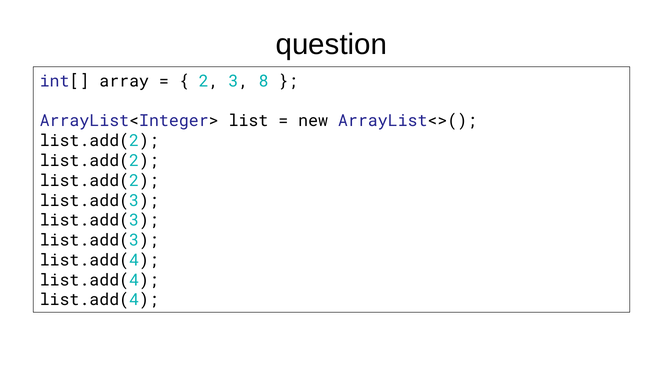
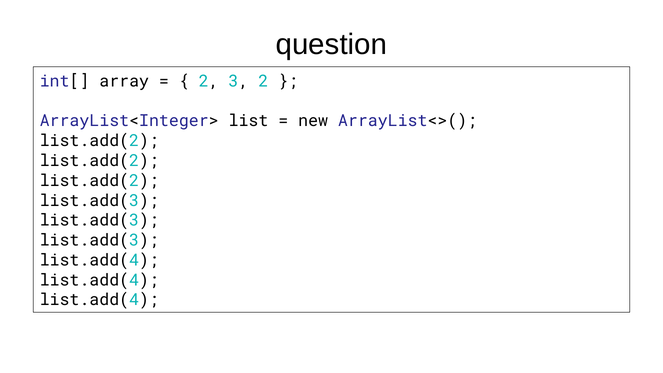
3 8: 8 -> 2 (263, 81)
